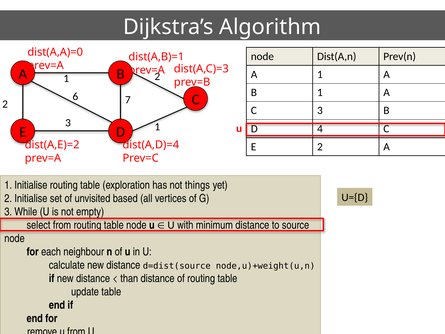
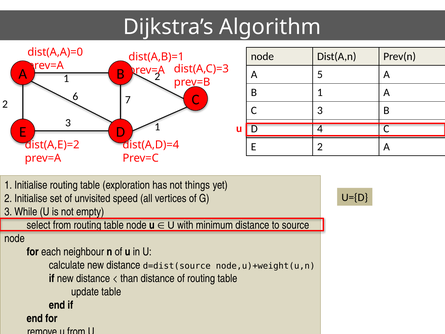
A 1: 1 -> 5 (320, 74)
based: based -> speed (125, 198)
